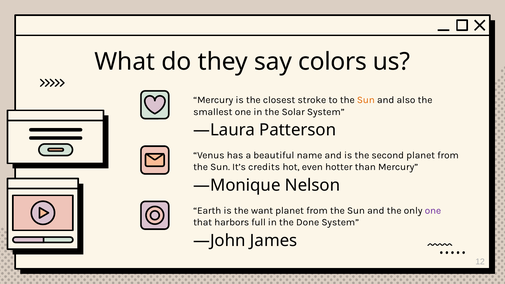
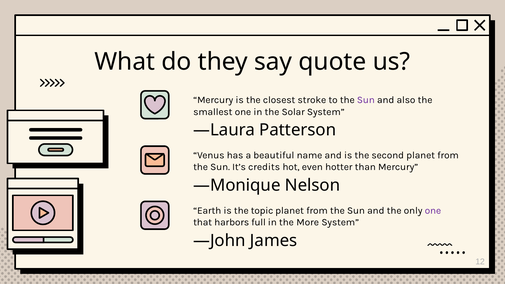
colors: colors -> quote (332, 62)
Sun colour: orange -> purple (366, 100)
want: want -> topic (262, 211)
Done: Done -> More (308, 222)
